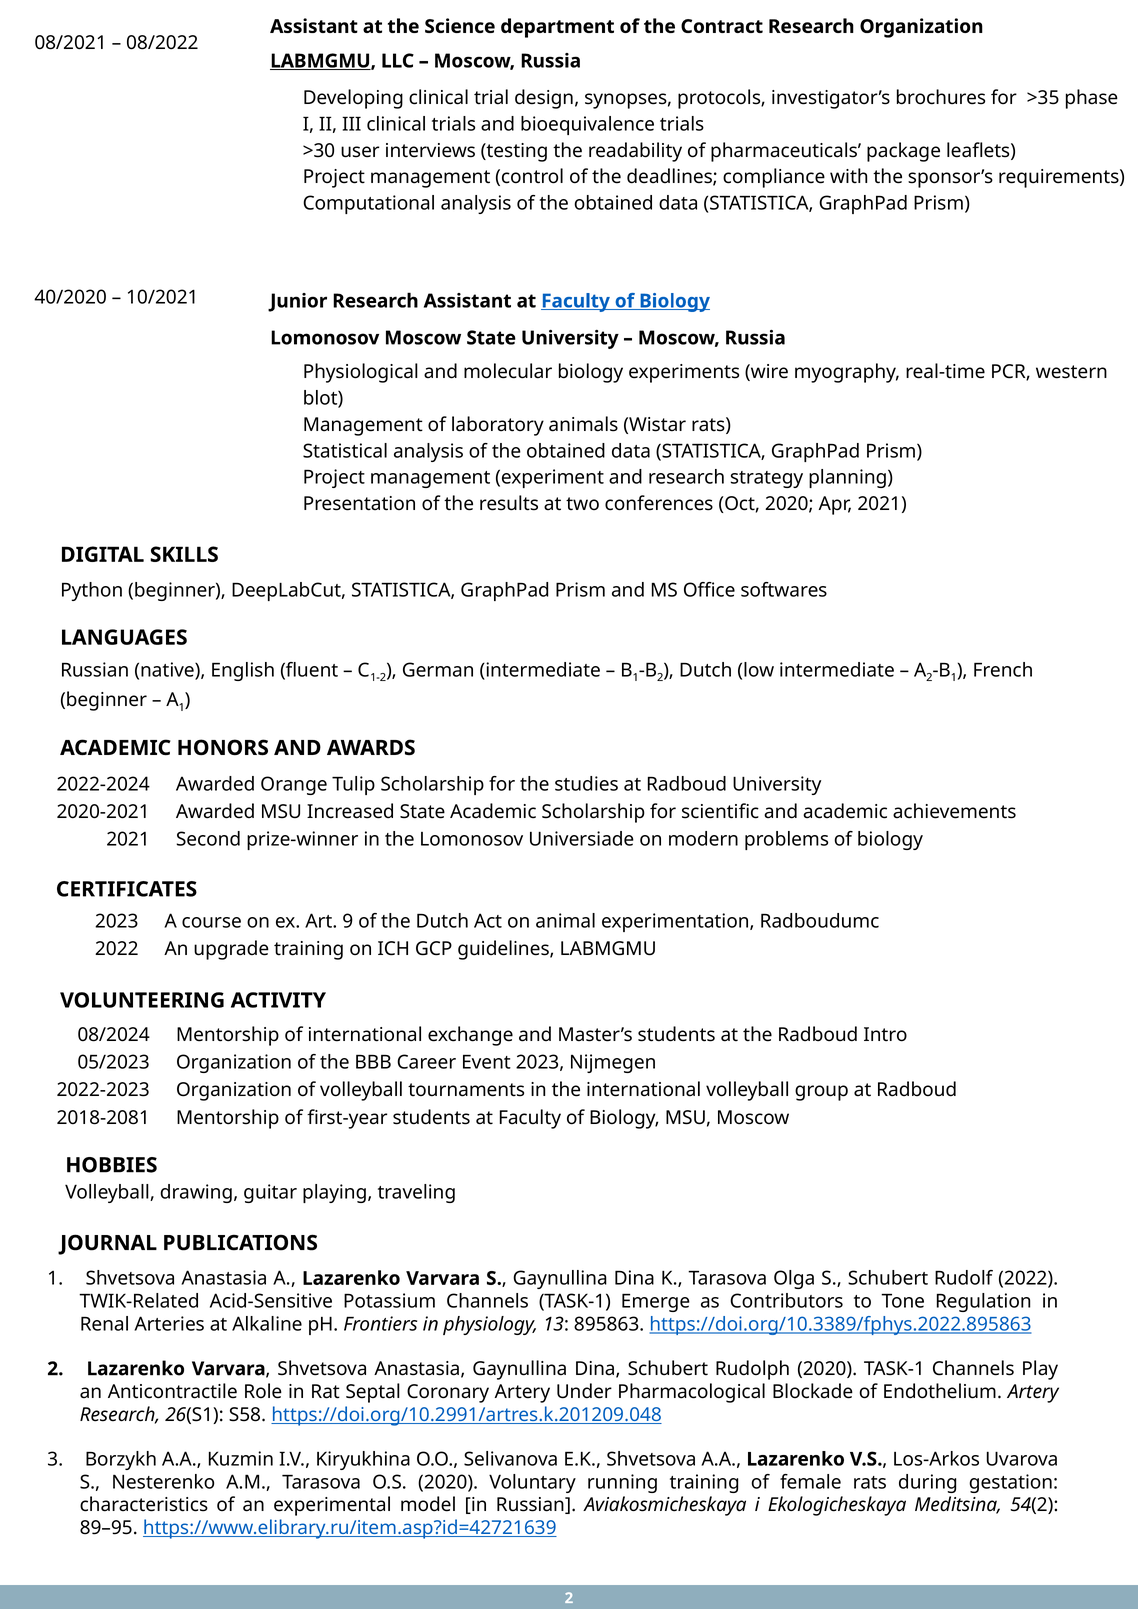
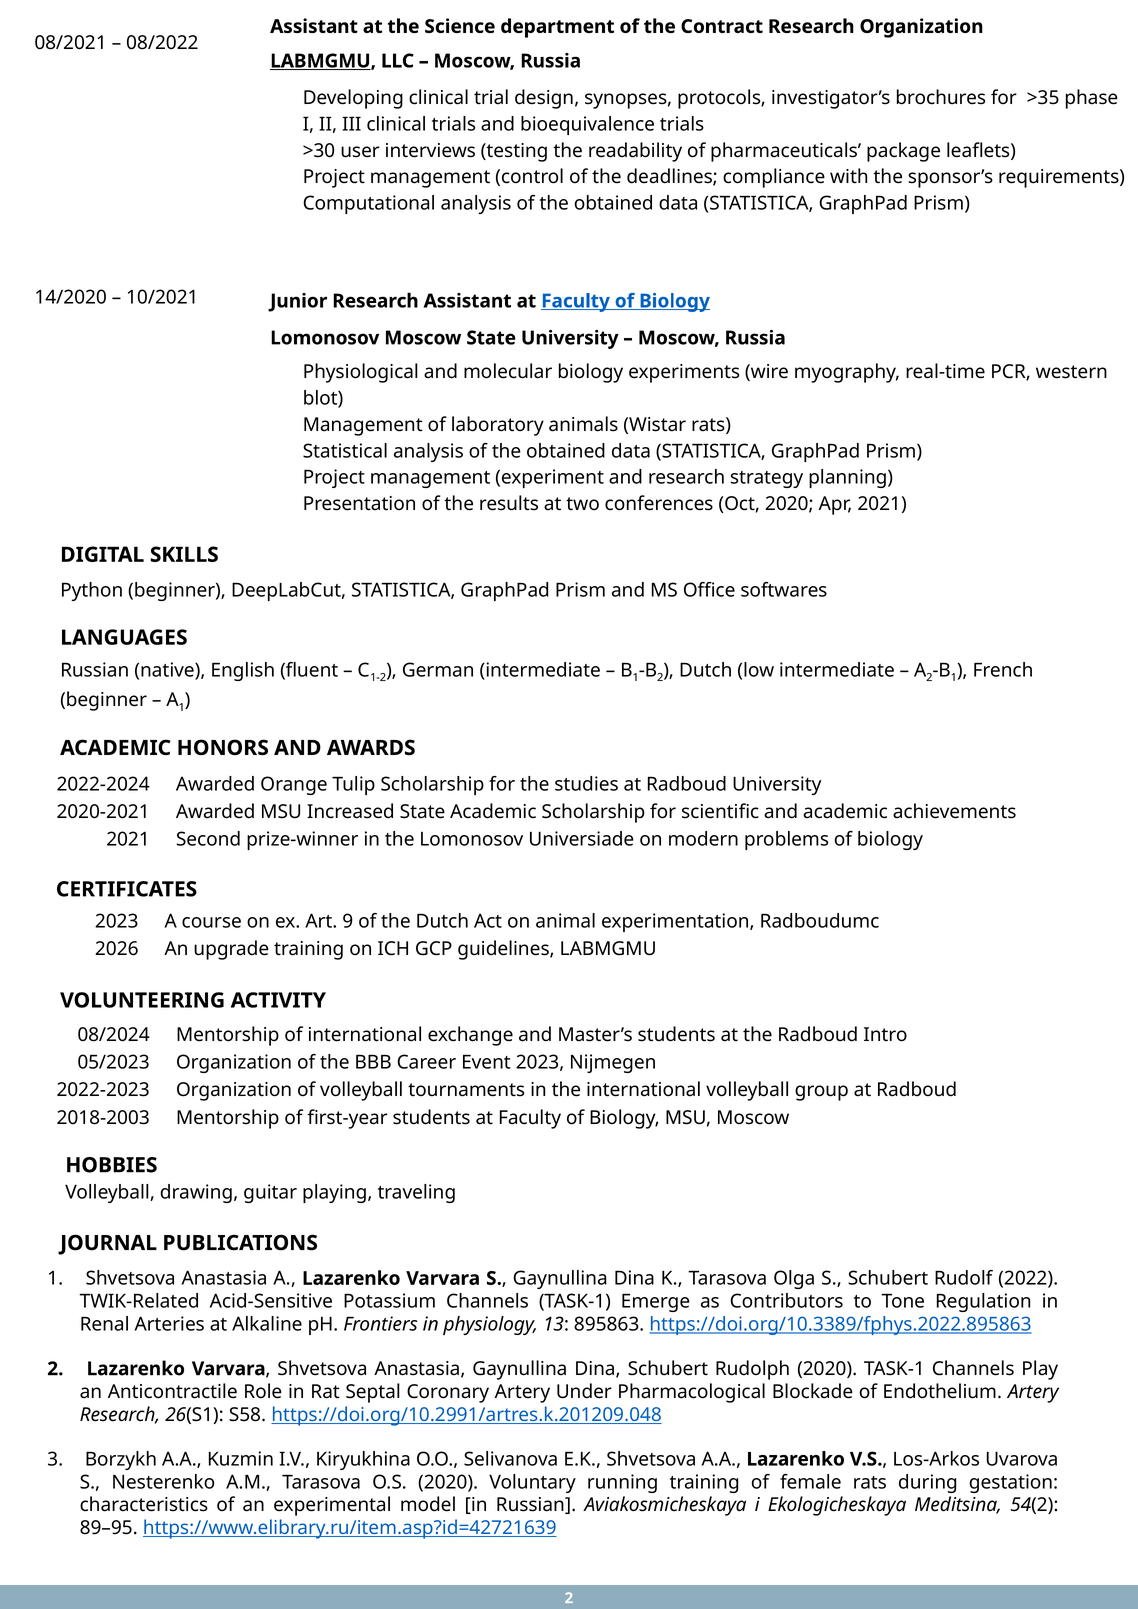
40/2020: 40/2020 -> 14/2020 (71, 297)
2022: 2022 -> 2026 (117, 949)
2018-2081: 2018-2081 -> 2018-2003 (103, 1118)
